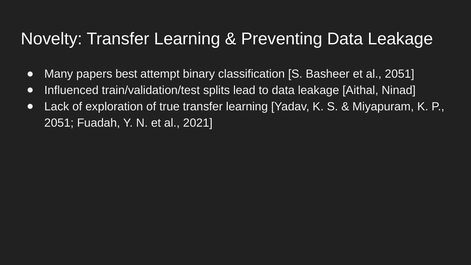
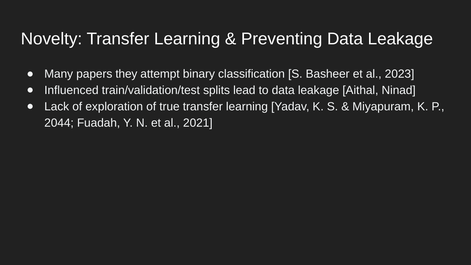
best: best -> they (126, 74)
al 2051: 2051 -> 2023 (400, 74)
2051: 2051 -> 2044 (59, 123)
